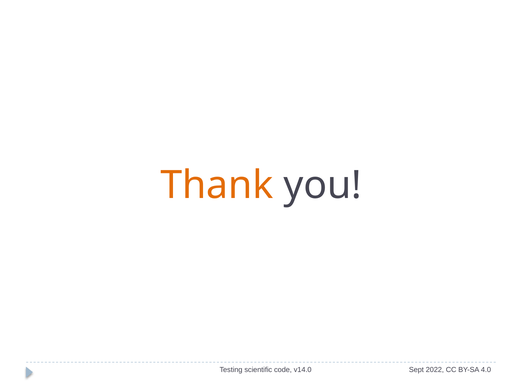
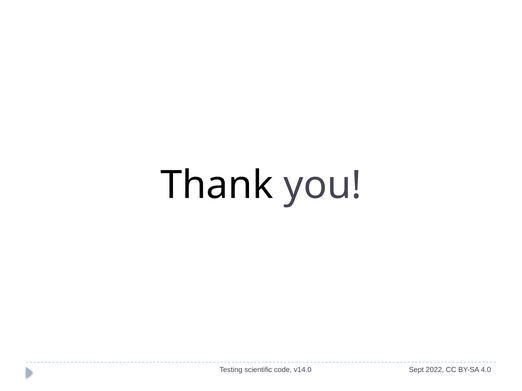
Thank colour: orange -> black (217, 185)
